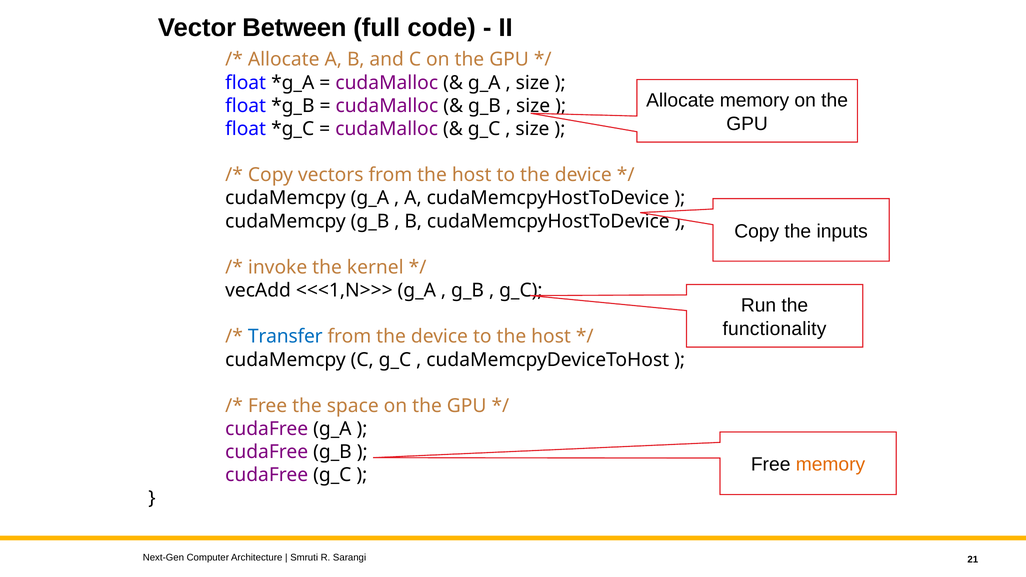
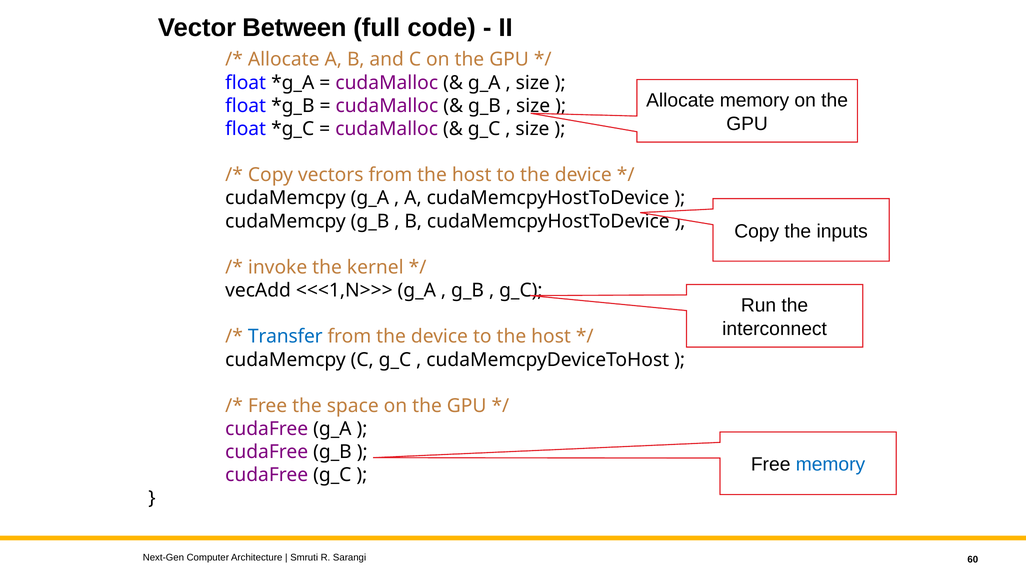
functionality: functionality -> interconnect (775, 329)
memory colour: orange -> blue (830, 465)
21: 21 -> 60 (973, 560)
